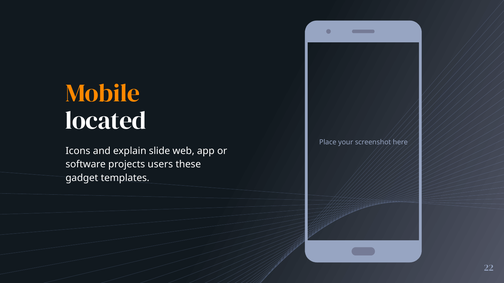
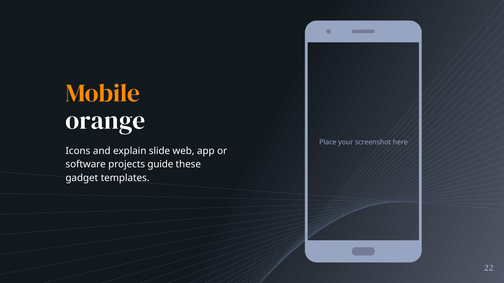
located: located -> orange (105, 121)
users: users -> guide (160, 165)
